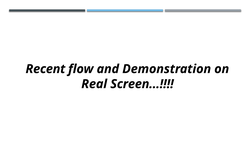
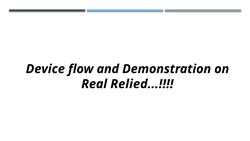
Recent: Recent -> Device (45, 69)
Screen: Screen -> Relied (142, 84)
